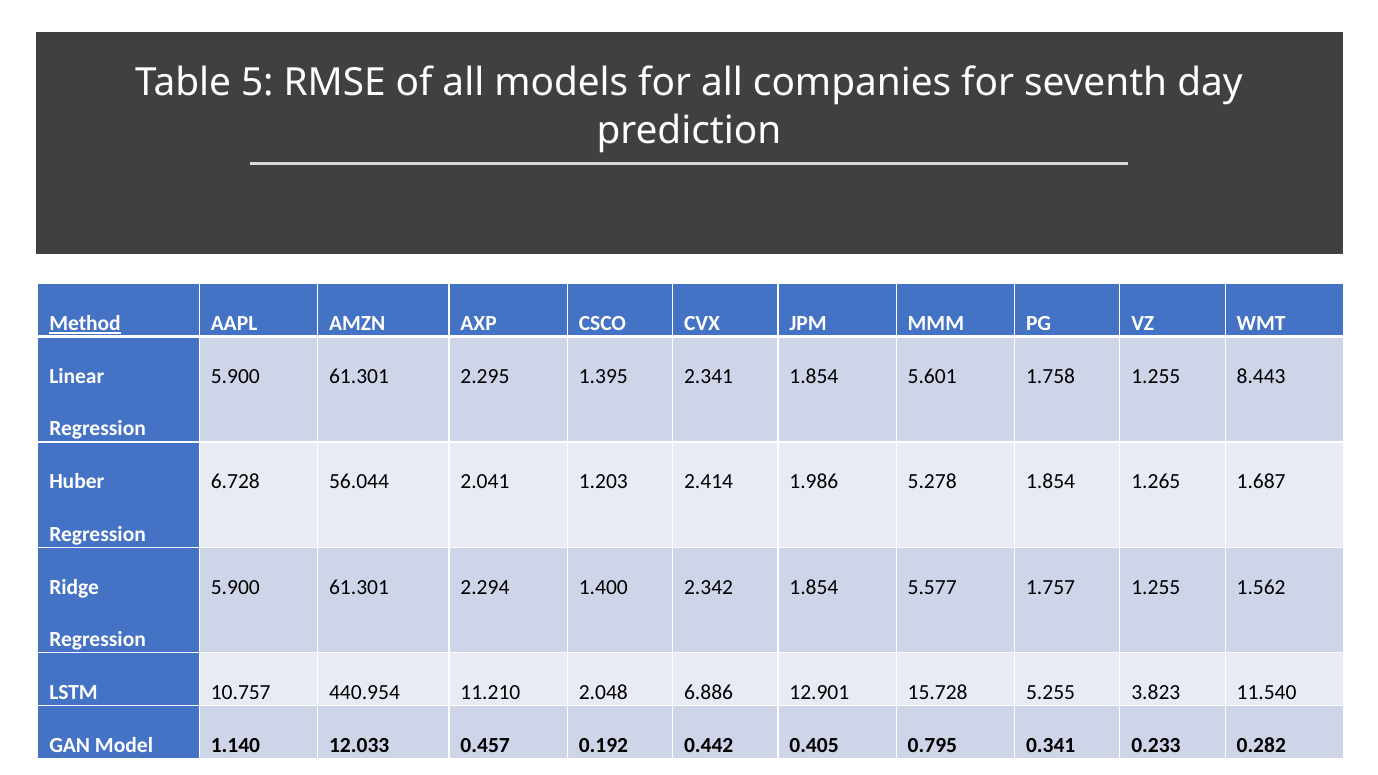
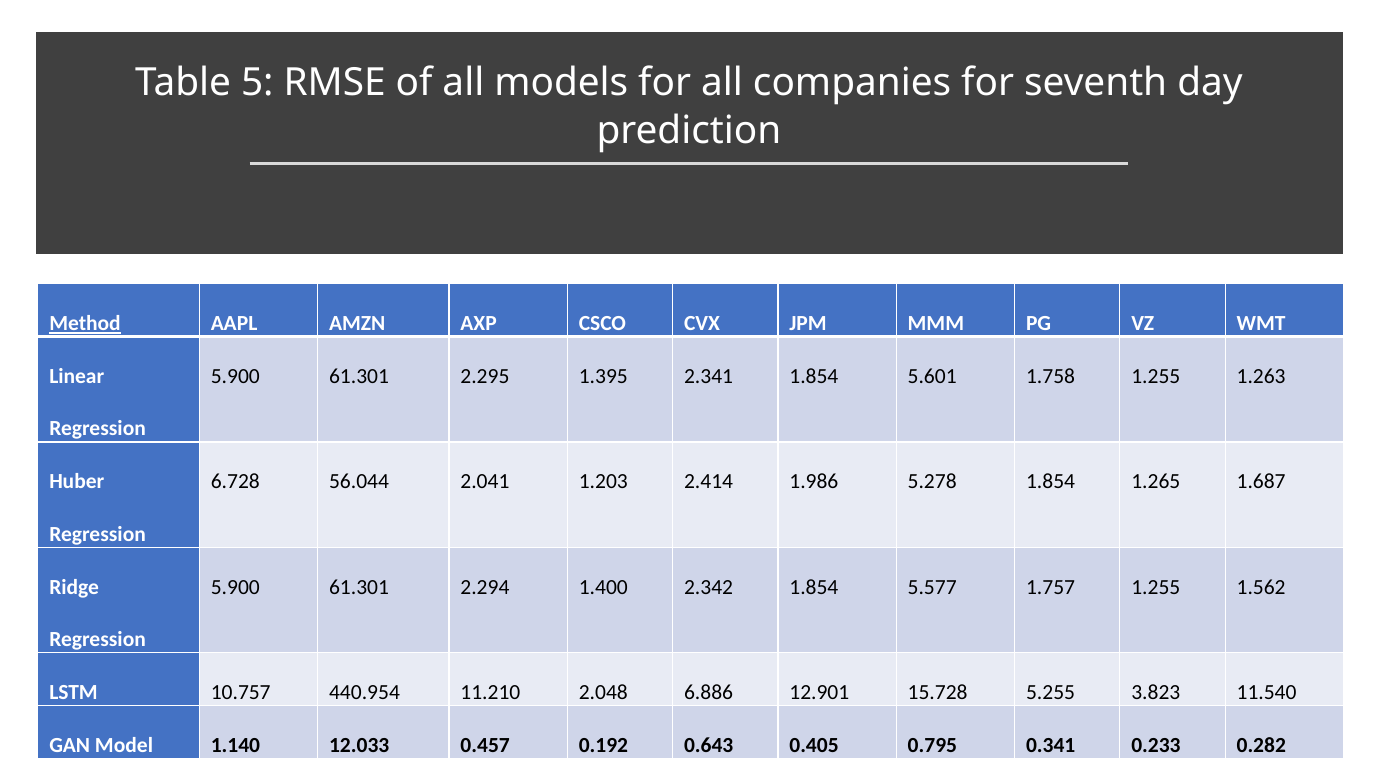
8.443: 8.443 -> 1.263 (1261, 376)
0.442: 0.442 -> 0.643 (709, 746)
